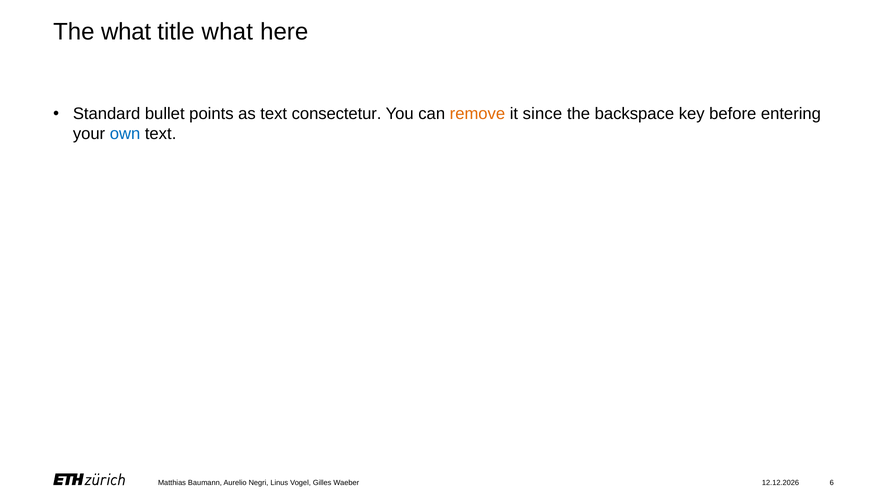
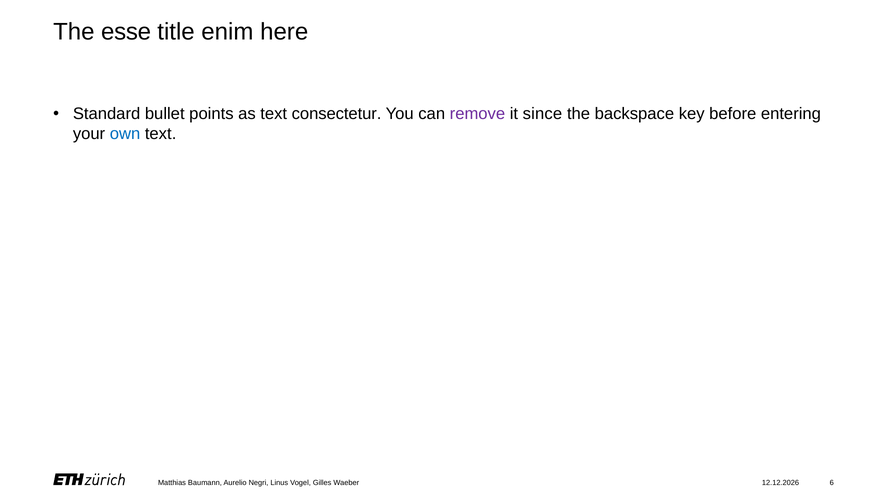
The what: what -> esse (126, 32)
title what: what -> enim (227, 32)
remove colour: orange -> purple (477, 114)
